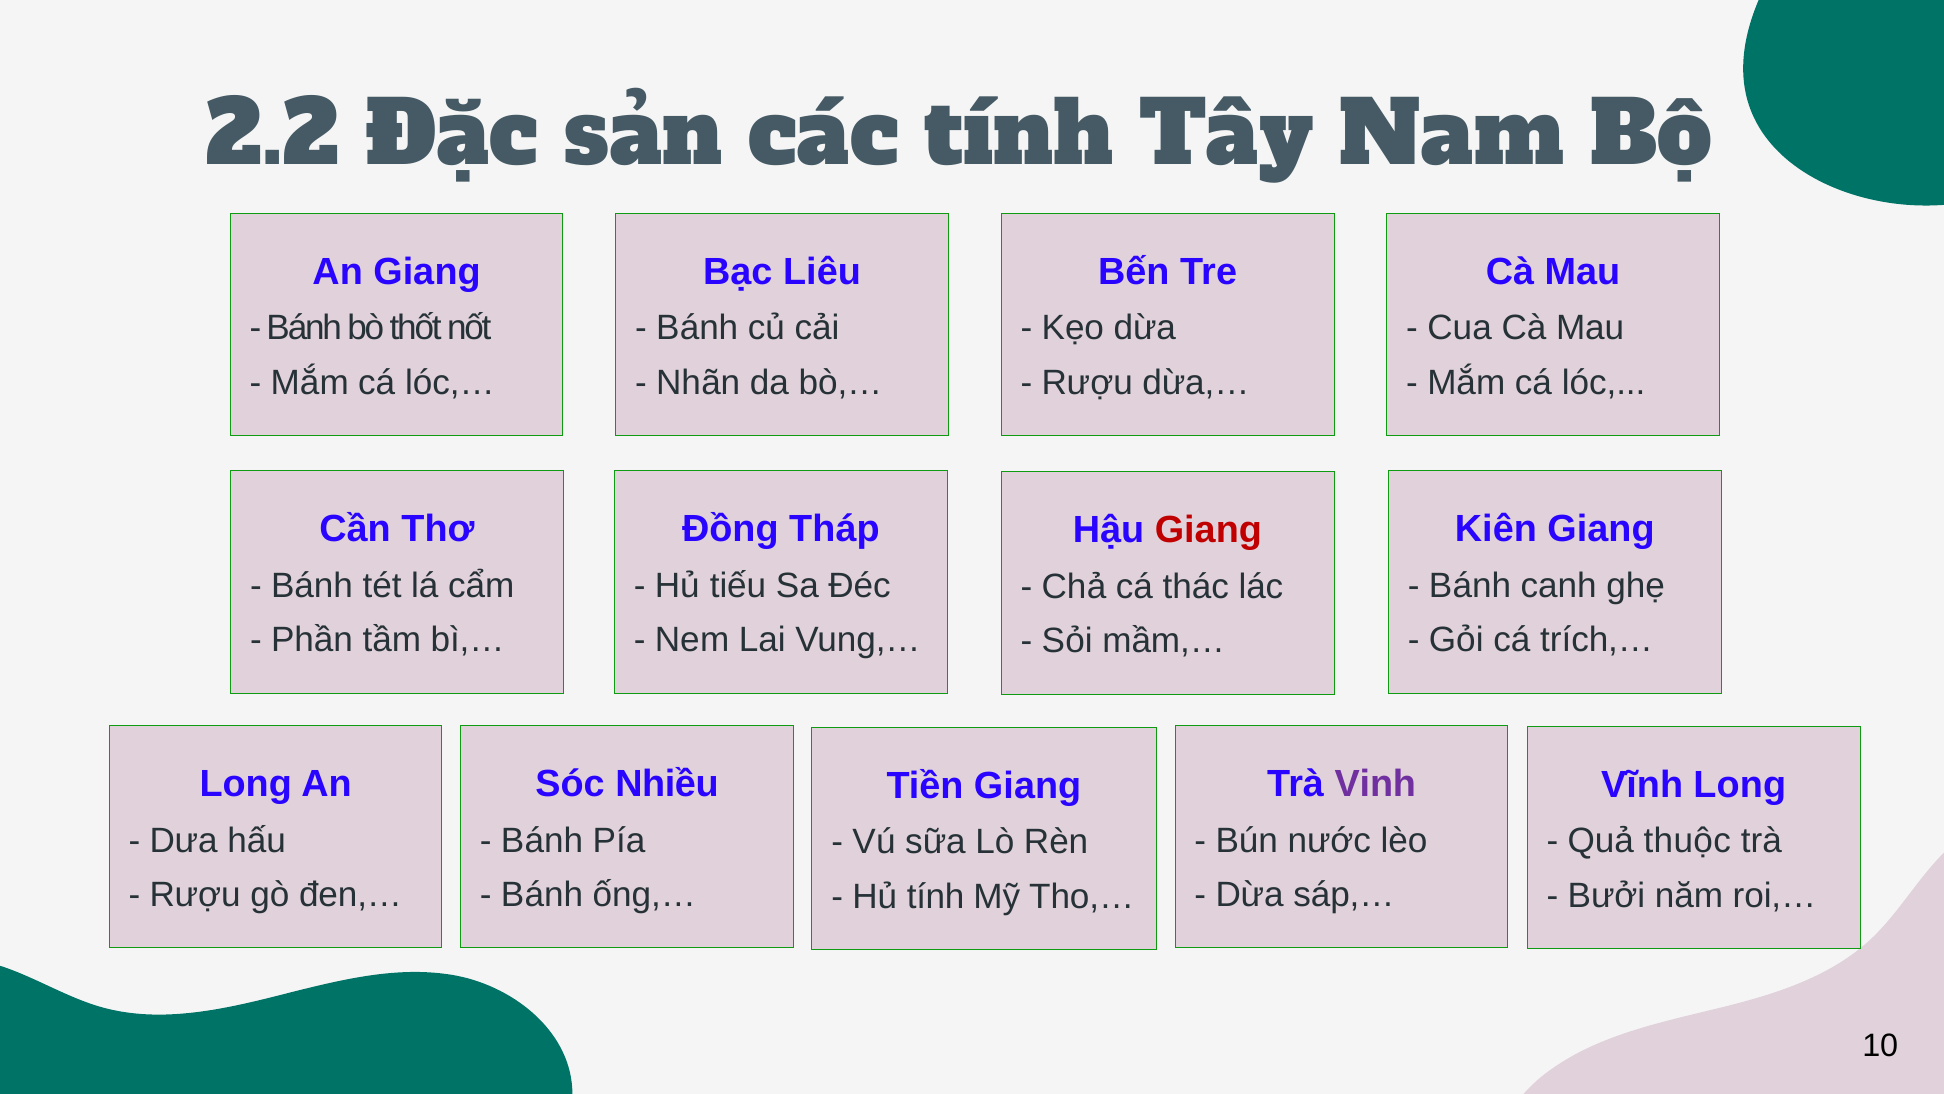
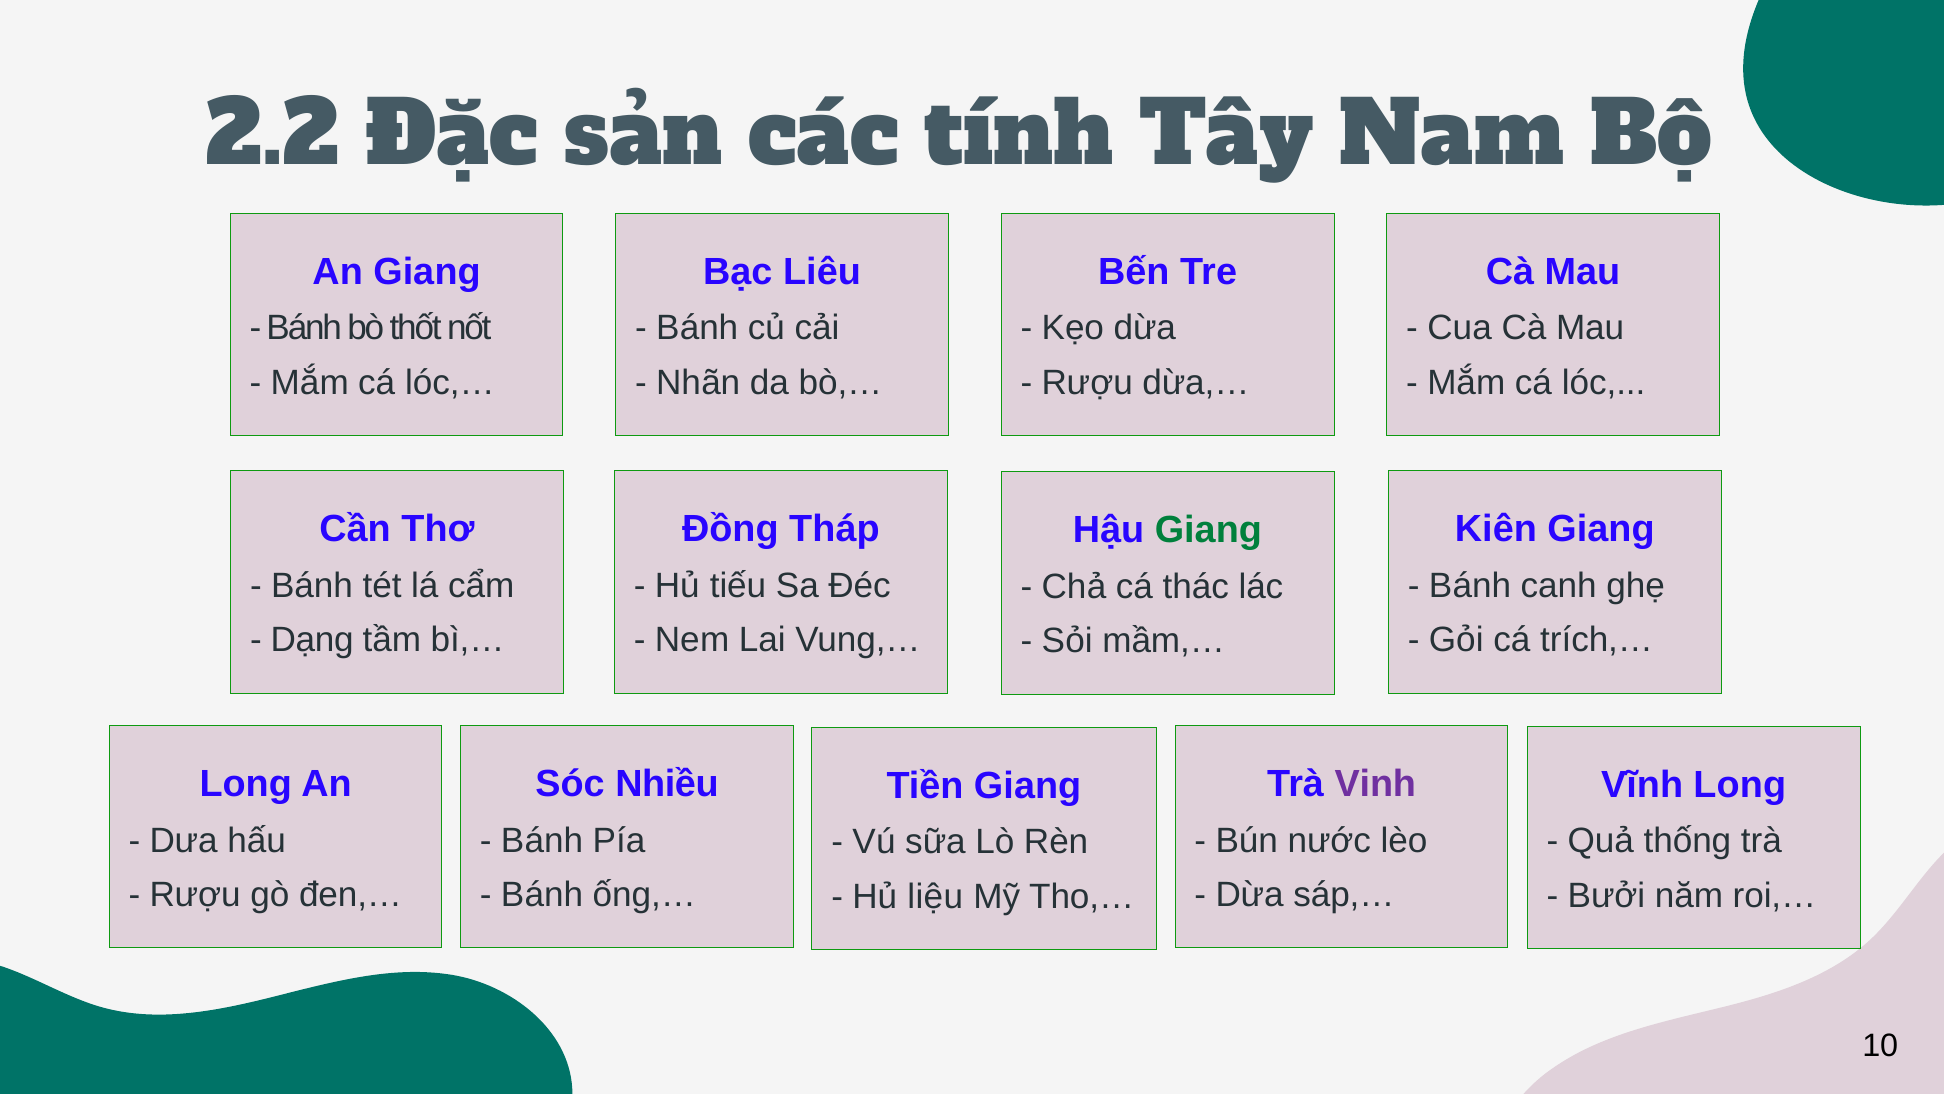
Giang colour: red -> green (1208, 530)
Phần: Phần -> Dạng (312, 640)
thuộc: thuộc -> thống (1687, 841)
Hủ tính: tính -> liệu (935, 897)
